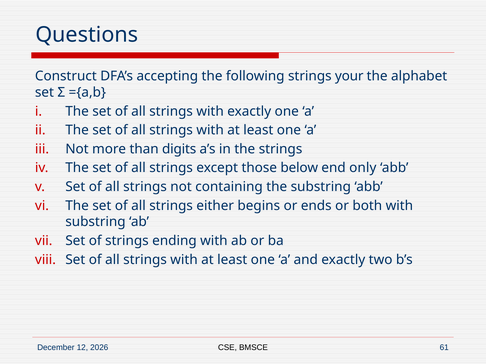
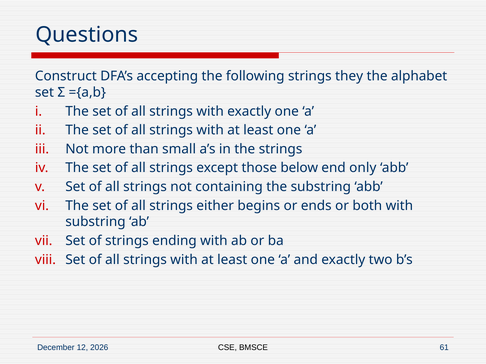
your: your -> they (349, 76)
digits: digits -> small (179, 149)
